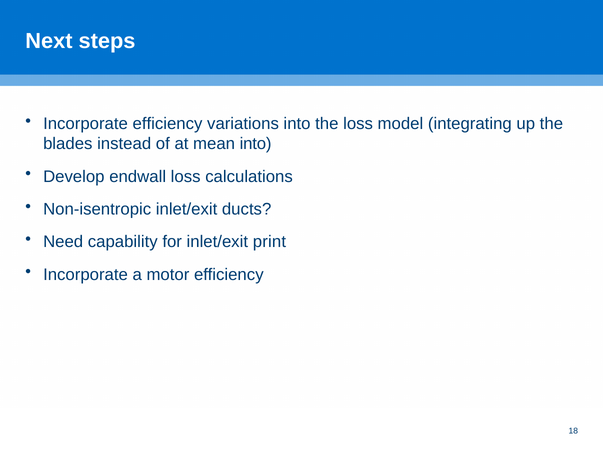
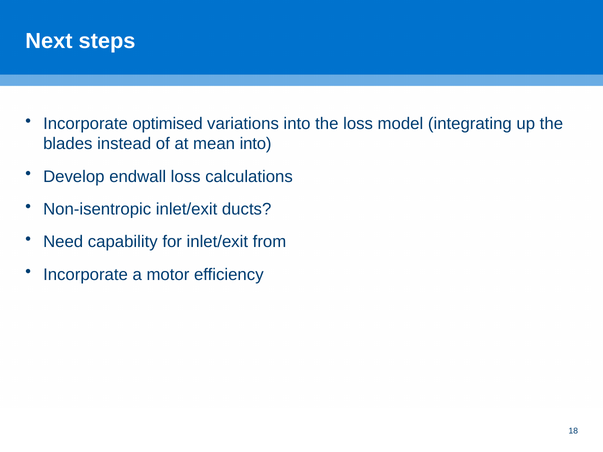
Incorporate efficiency: efficiency -> optimised (168, 124)
print: print -> from (270, 242)
